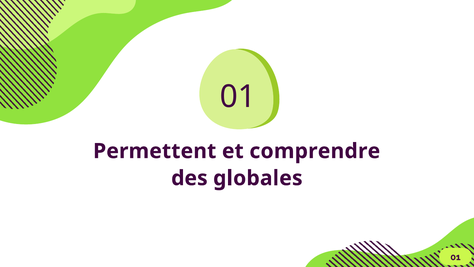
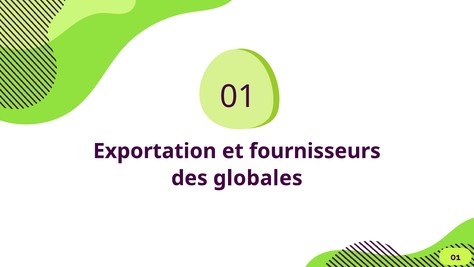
Permettent: Permettent -> Exportation (155, 151)
comprendre: comprendre -> fournisseurs (315, 151)
